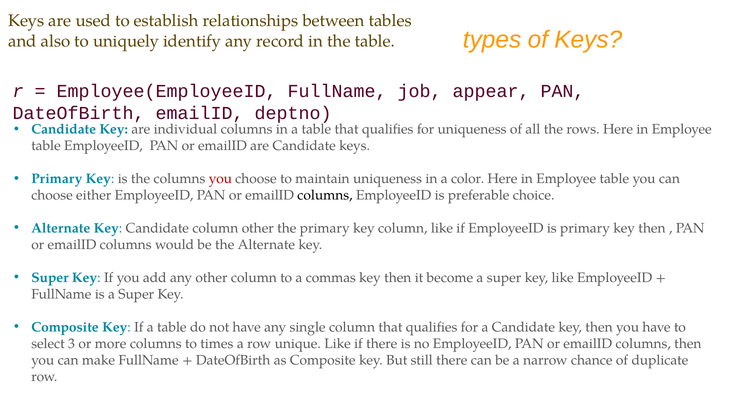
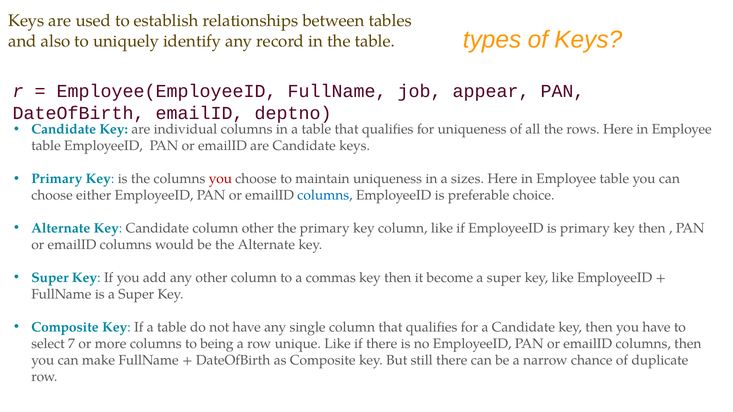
color: color -> sizes (468, 179)
columns colour: black -> blue (325, 195)
3: 3 -> 7 (72, 344)
times: times -> being (217, 344)
